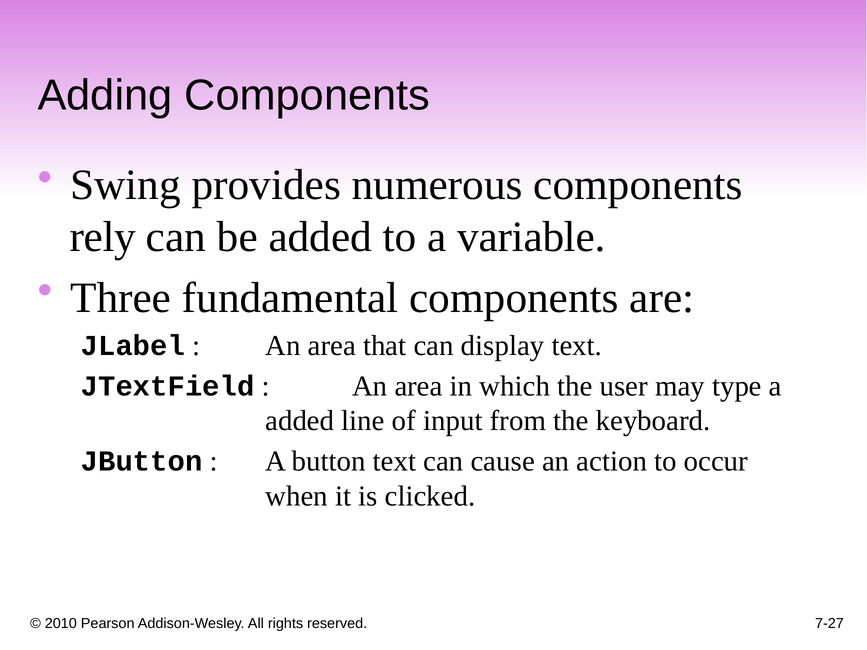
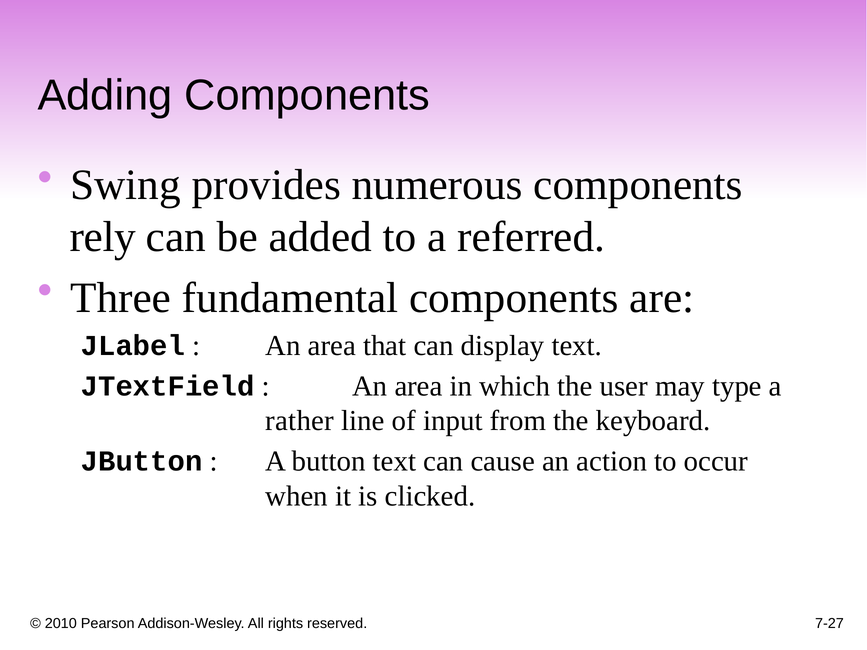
variable: variable -> referred (531, 237)
added: added -> rather (300, 421)
